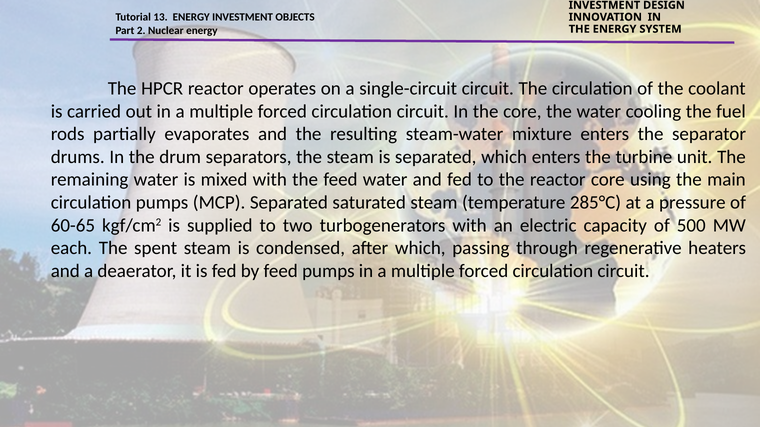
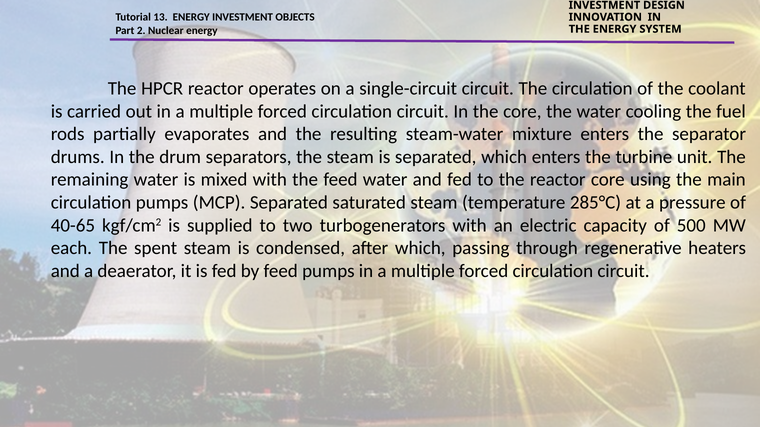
60-65: 60-65 -> 40-65 (73, 226)
